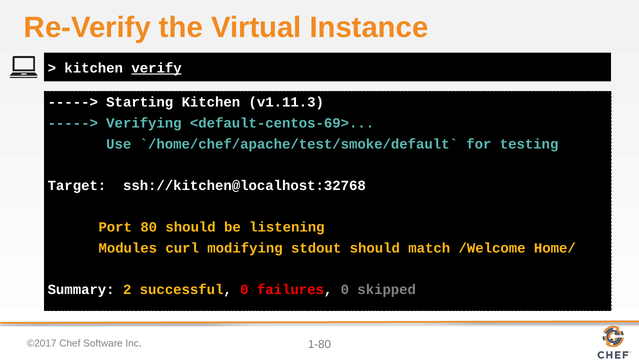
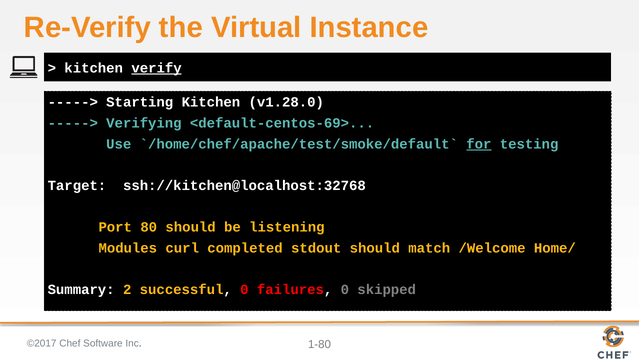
v1.11.3: v1.11.3 -> v1.28.0 (286, 102)
for underline: none -> present (479, 144)
modifying: modifying -> completed (245, 248)
